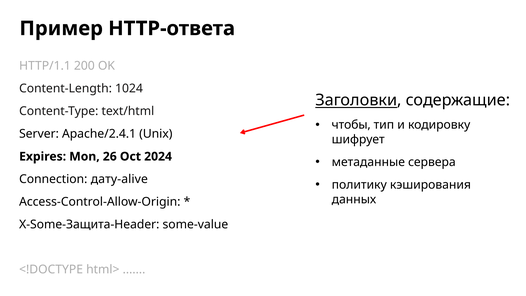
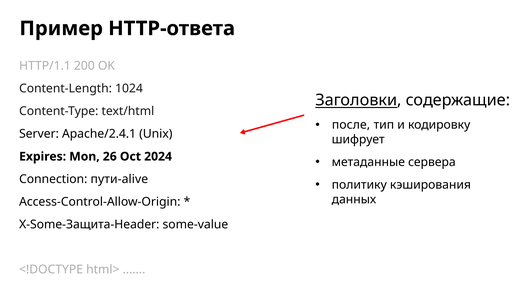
чтобы: чтобы -> после (351, 125)
дату-alive: дату-alive -> пути-alive (119, 179)
